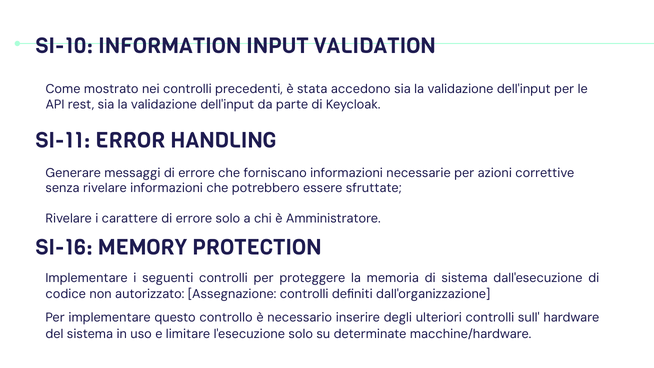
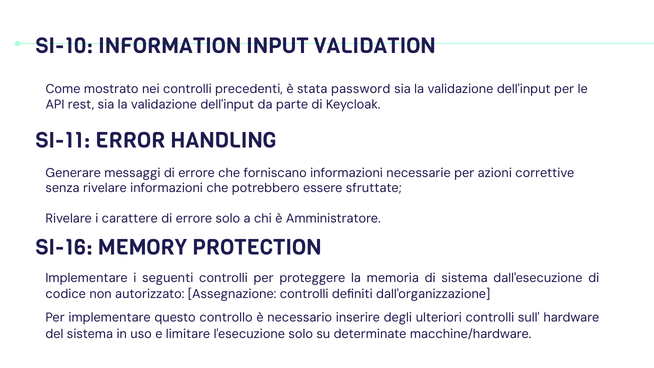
accedono: accedono -> password (361, 89)
